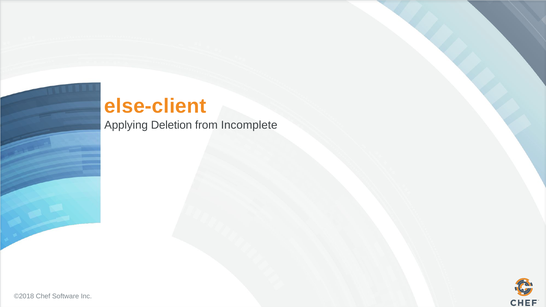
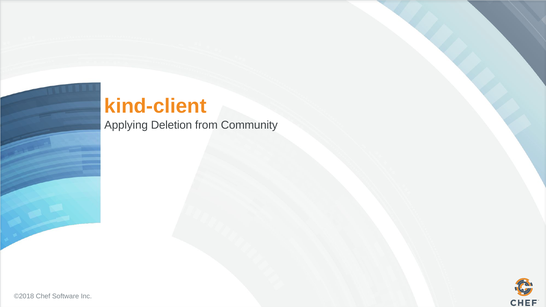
else-client: else-client -> kind-client (155, 106)
Incomplete: Incomplete -> Community (249, 125)
